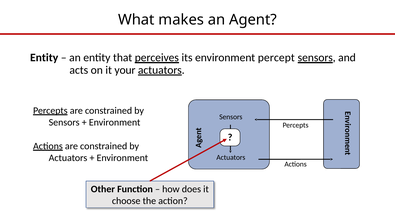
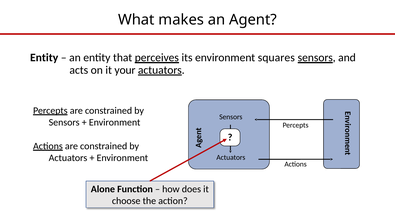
percept: percept -> squares (276, 58)
Other: Other -> Alone (103, 189)
